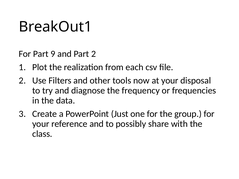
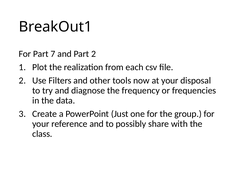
9: 9 -> 7 (53, 54)
